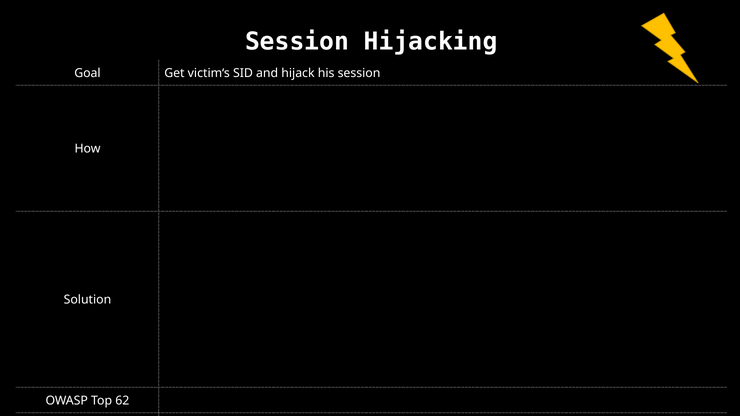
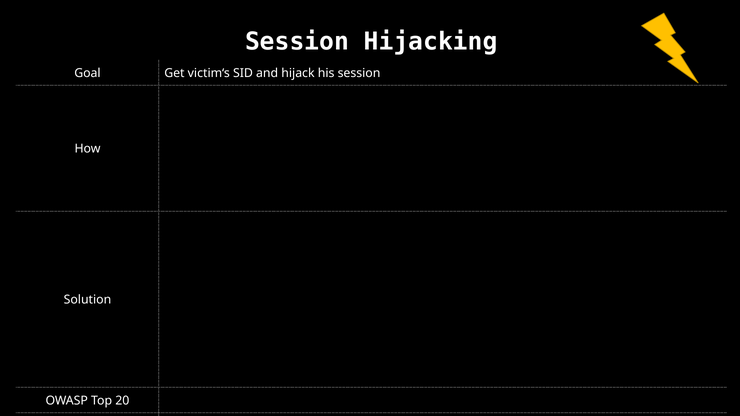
62: 62 -> 20 (122, 401)
